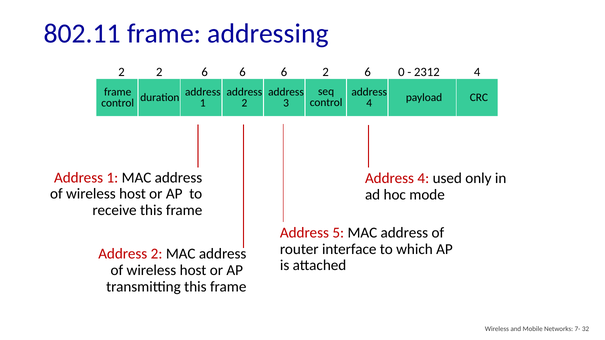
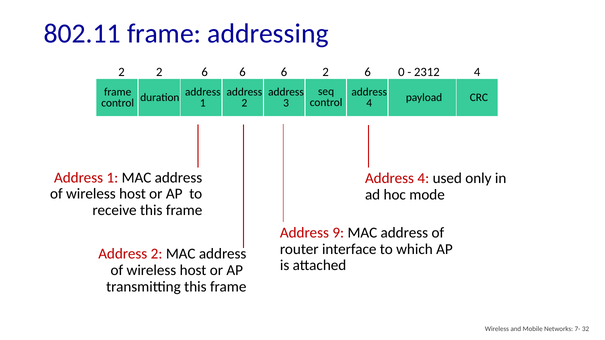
5: 5 -> 9 (338, 233)
